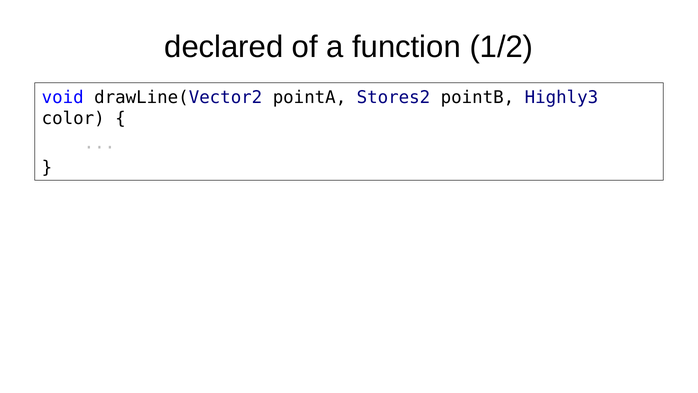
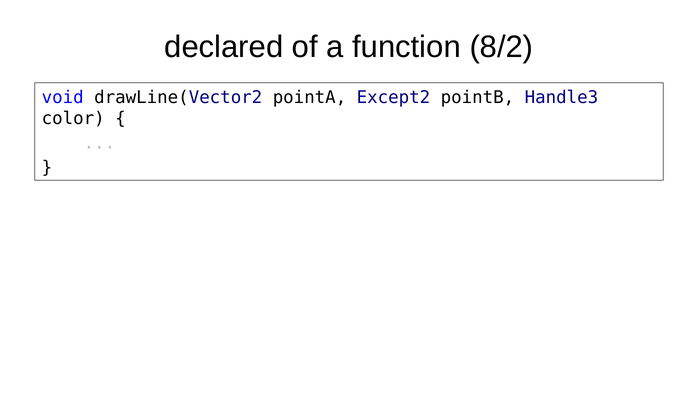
1/2: 1/2 -> 8/2 (501, 47)
Stores2: Stores2 -> Except2 (393, 98)
Highly3: Highly3 -> Handle3 (561, 98)
